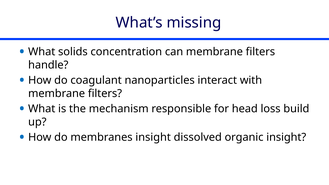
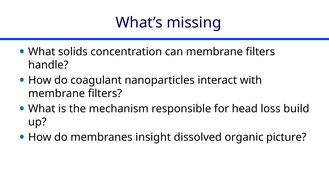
organic insight: insight -> picture (286, 137)
